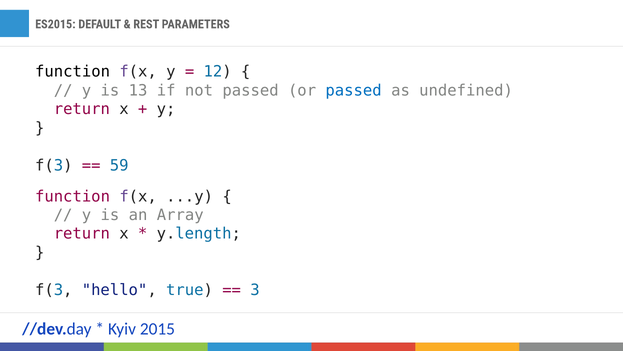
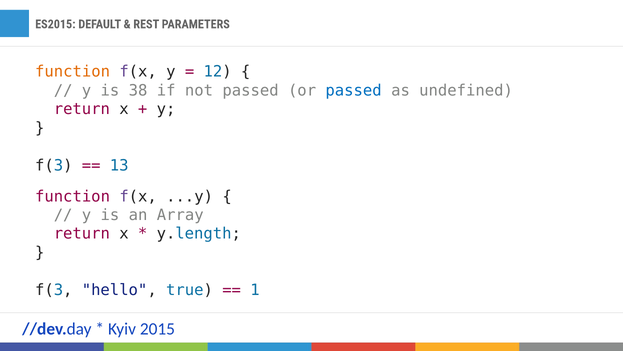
function colour: black -> orange (73, 72)
13: 13 -> 38 (138, 90)
59: 59 -> 13 (119, 165)
3: 3 -> 1 (255, 290)
